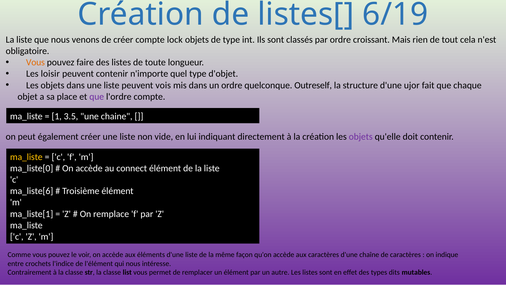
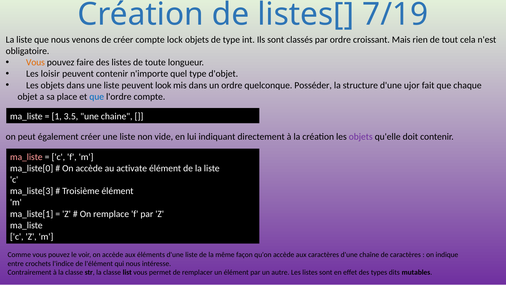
6/19: 6/19 -> 7/19 (395, 14)
vois: vois -> look (163, 85)
Outreself: Outreself -> Posséder (313, 85)
que colour: purple -> blue (97, 96)
ma_liste colour: yellow -> pink (26, 157)
connect: connect -> activate (132, 168)
ma_liste[6: ma_liste[6 -> ma_liste[3 (32, 191)
